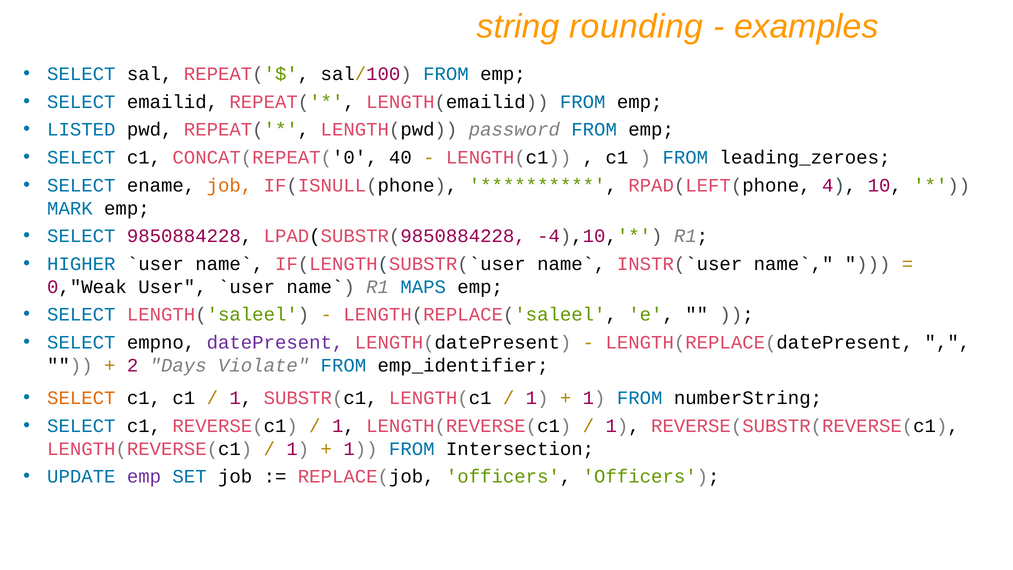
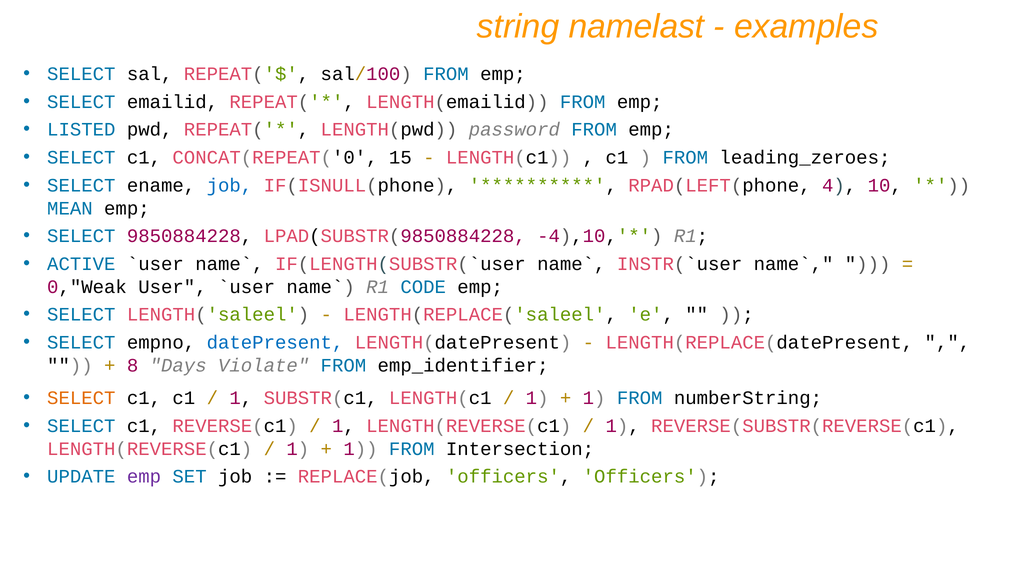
rounding: rounding -> namelast (637, 26)
40: 40 -> 15 (400, 158)
job colour: orange -> blue (229, 185)
MARK: MARK -> MEAN (70, 208)
HIGHER: HIGHER -> ACTIVE (81, 264)
MAPS: MAPS -> CODE (423, 287)
datePresent colour: purple -> blue (275, 342)
2: 2 -> 8 (133, 365)
